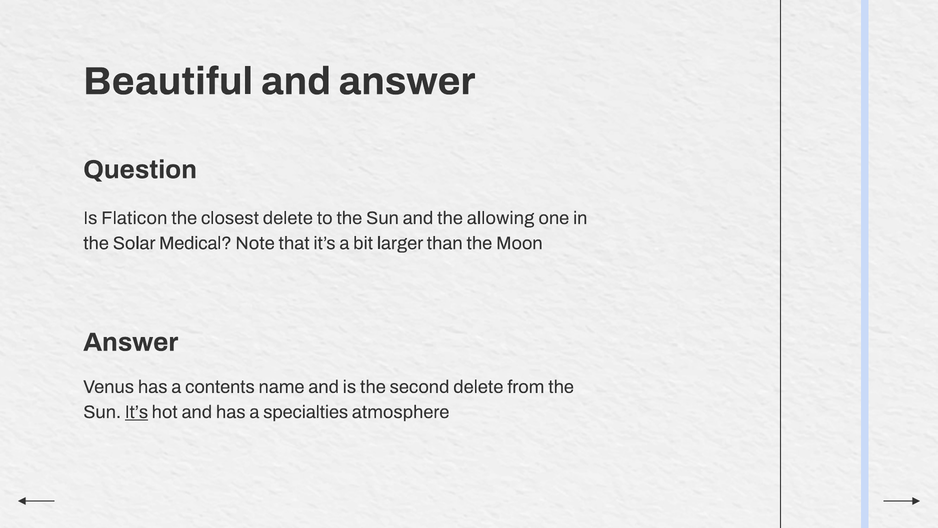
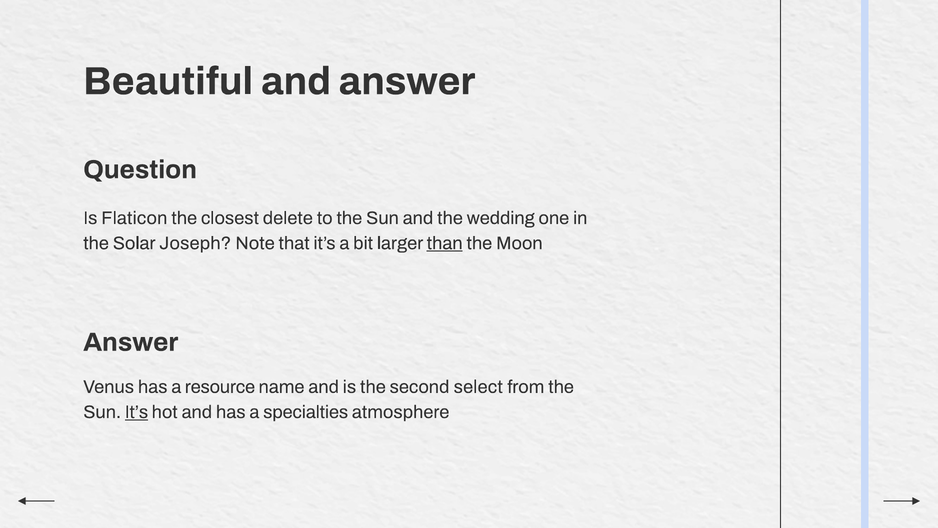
allowing: allowing -> wedding (501, 218)
Medical: Medical -> Joseph (195, 243)
than underline: none -> present (445, 243)
contents: contents -> resource (220, 387)
second delete: delete -> select (478, 387)
